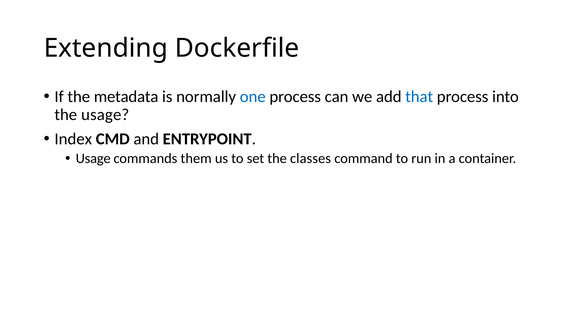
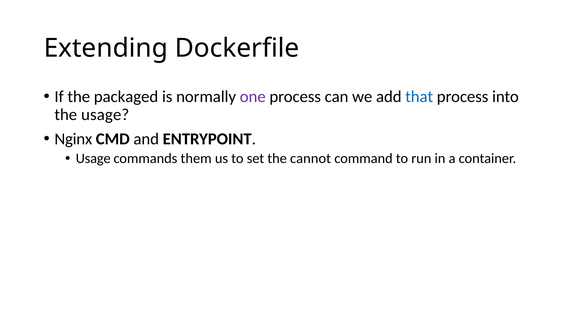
metadata: metadata -> packaged (126, 97)
one colour: blue -> purple (253, 97)
Index: Index -> Nginx (73, 139)
classes: classes -> cannot (311, 159)
